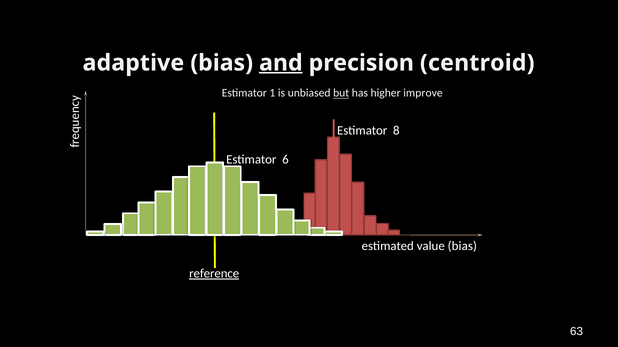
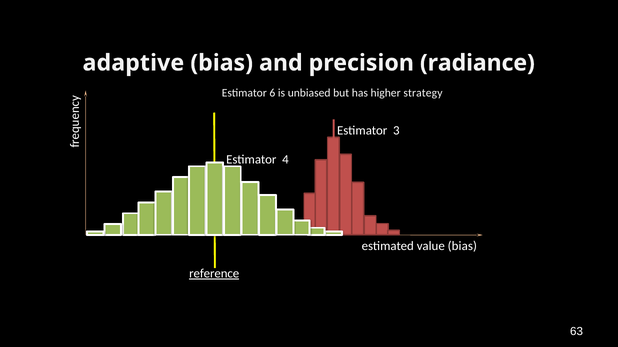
and underline: present -> none (281, 63)
centroid: centroid -> radiance (477, 63)
1: 1 -> 6 (272, 93)
but underline: present -> none (341, 93)
improve: improve -> strategy (423, 93)
8: 8 -> 3 (396, 131)
6: 6 -> 4 (285, 160)
